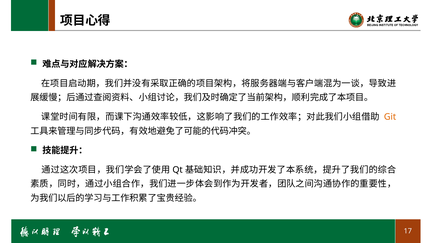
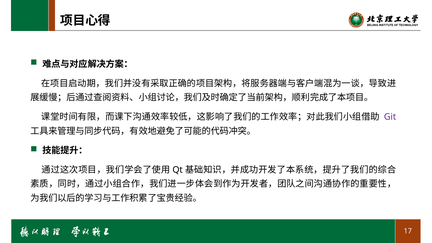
Git colour: orange -> purple (390, 117)
